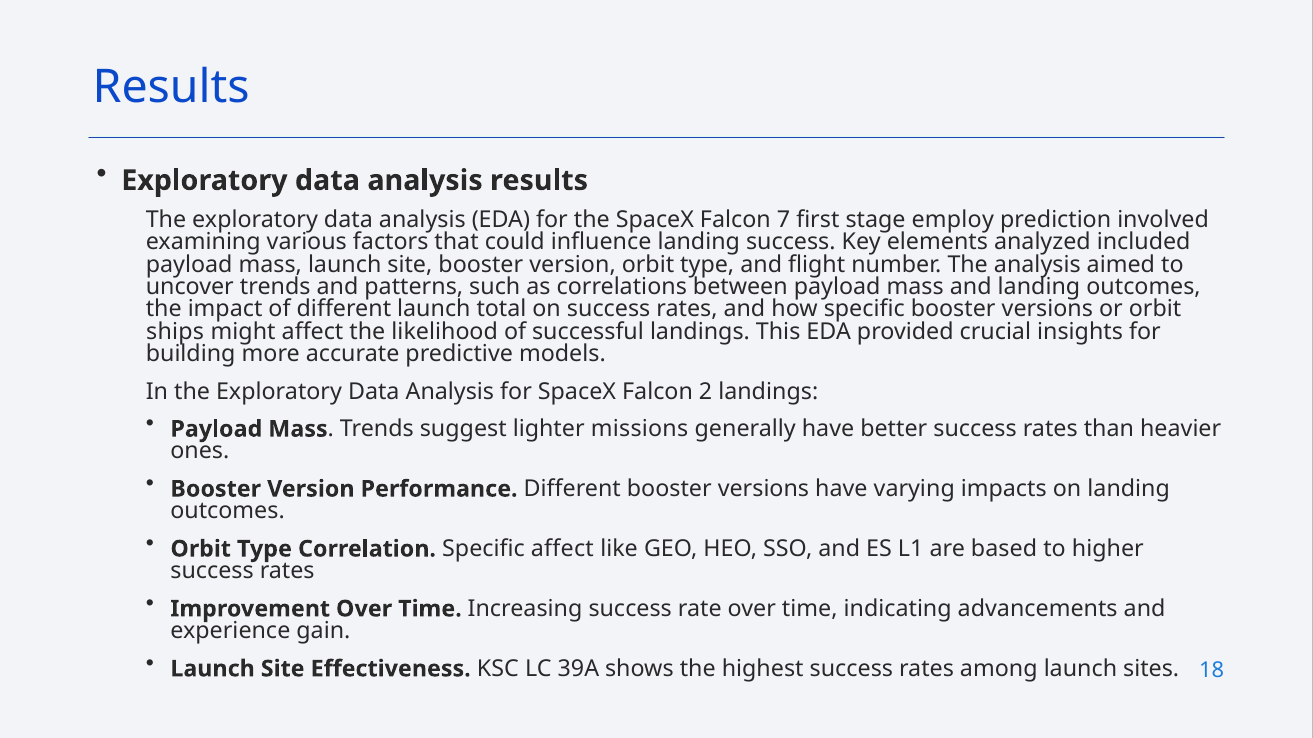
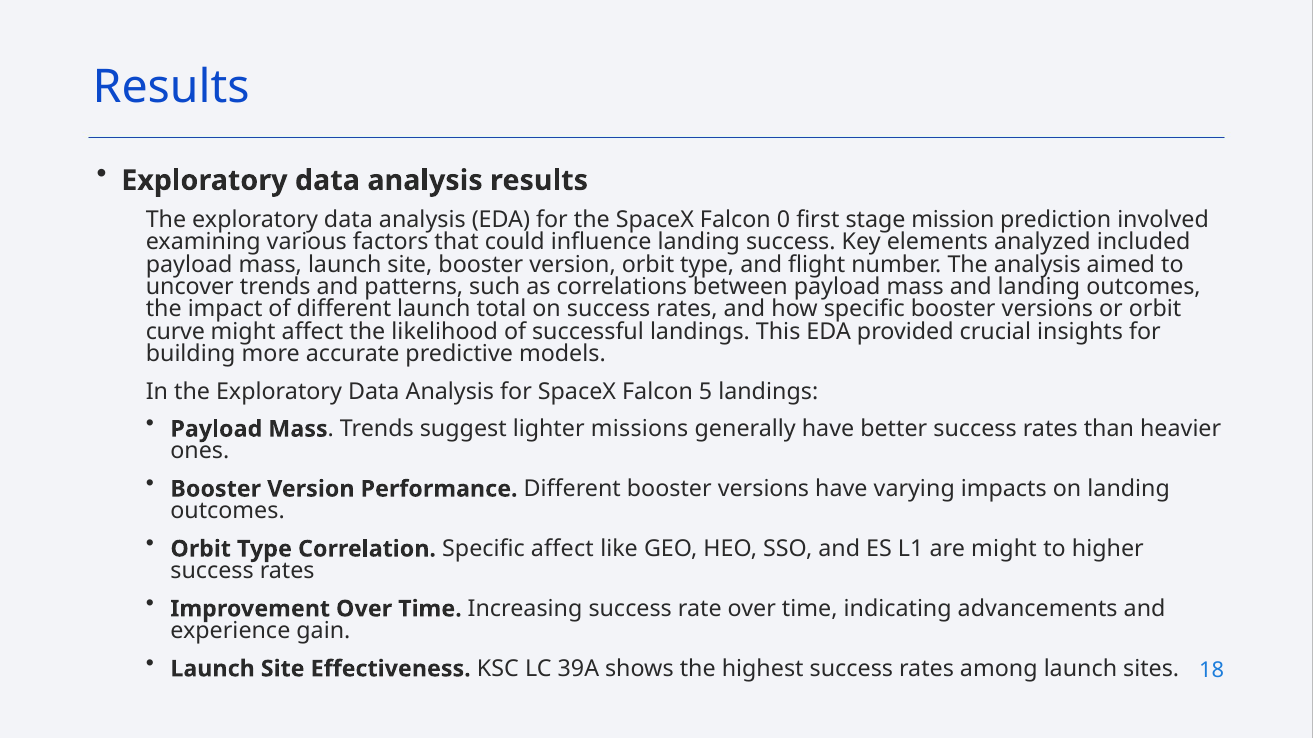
7: 7 -> 0 (784, 220)
employ: employ -> mission (953, 220)
ships: ships -> curve (175, 332)
2: 2 -> 5 (706, 392)
are based: based -> might (1004, 549)
